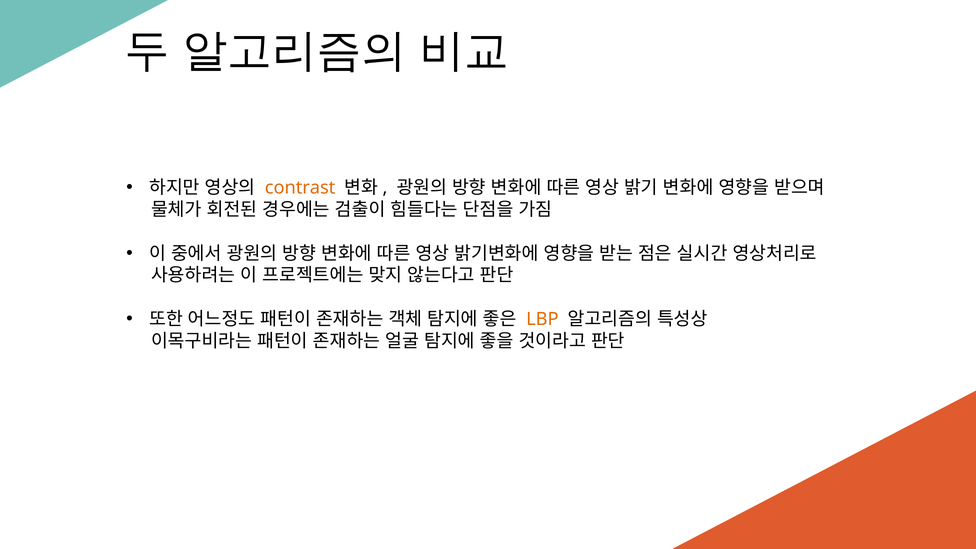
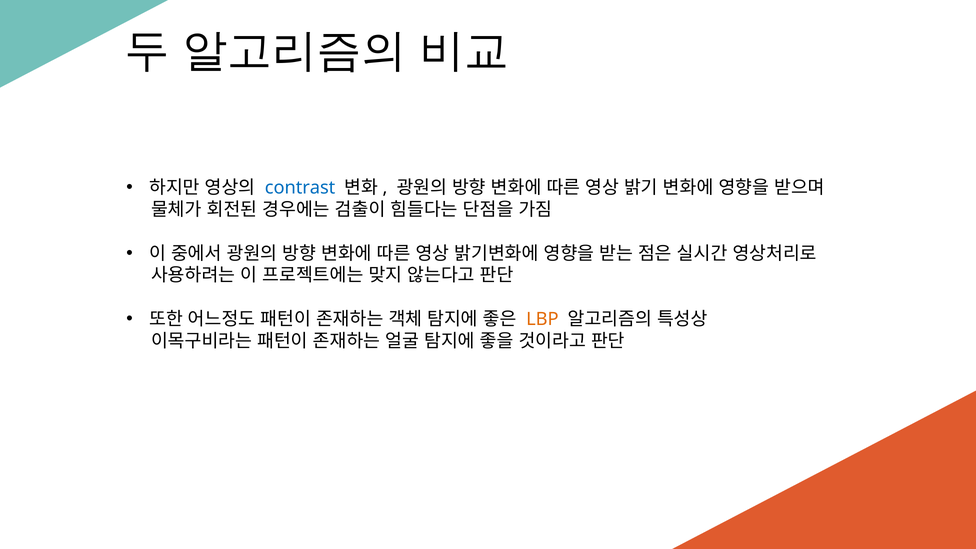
contrast colour: orange -> blue (300, 188)
